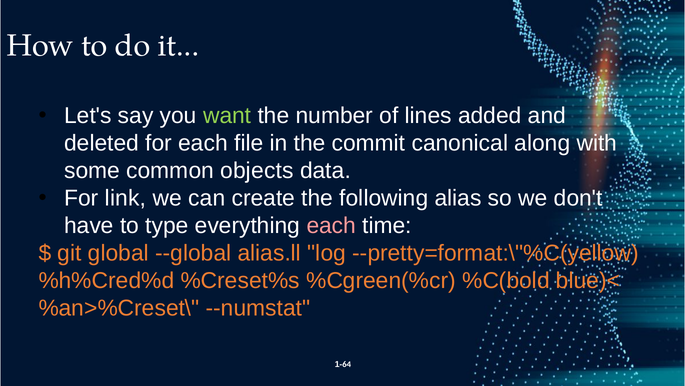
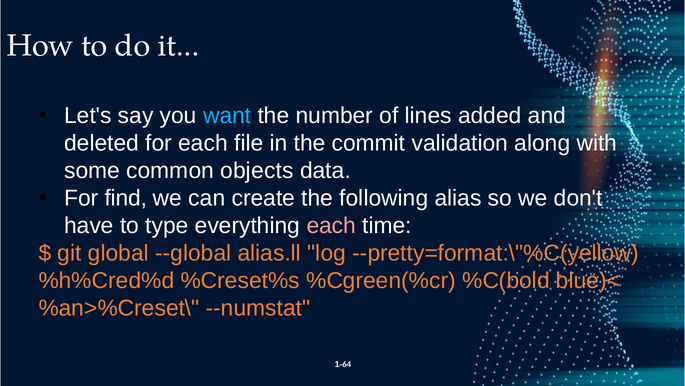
want colour: light green -> light blue (227, 116)
canonical: canonical -> validation (460, 143)
link: link -> find (126, 198)
